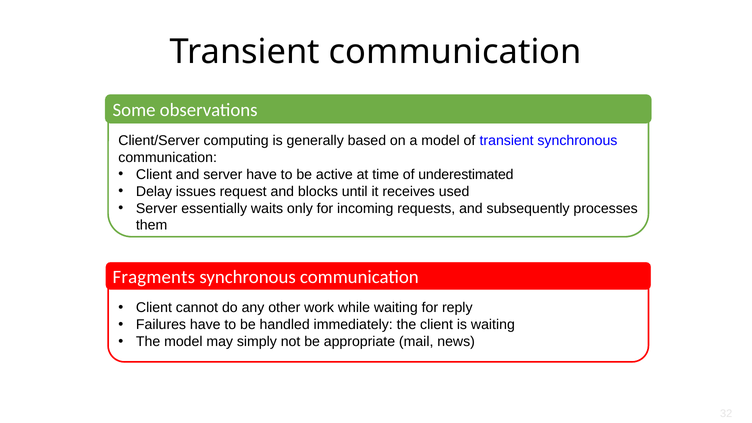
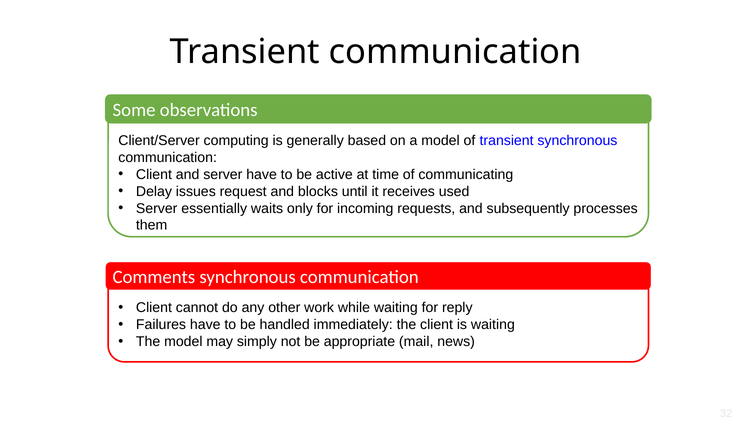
underestimated: underestimated -> communicating (466, 175)
Fragments: Fragments -> Comments (154, 277)
